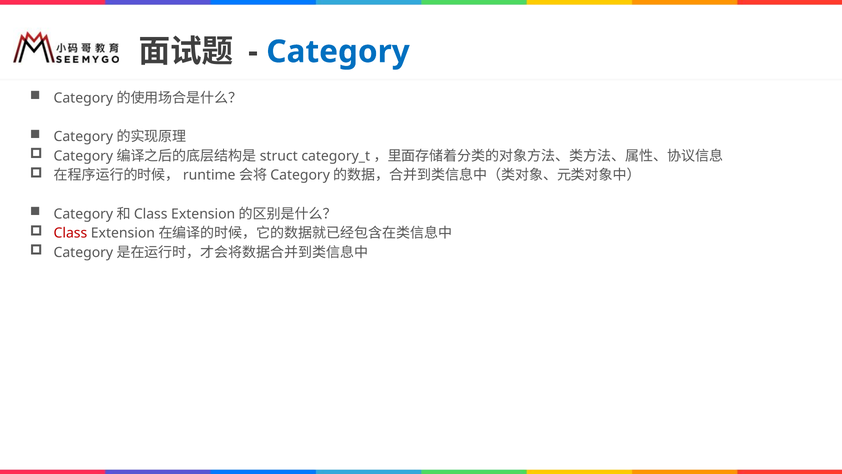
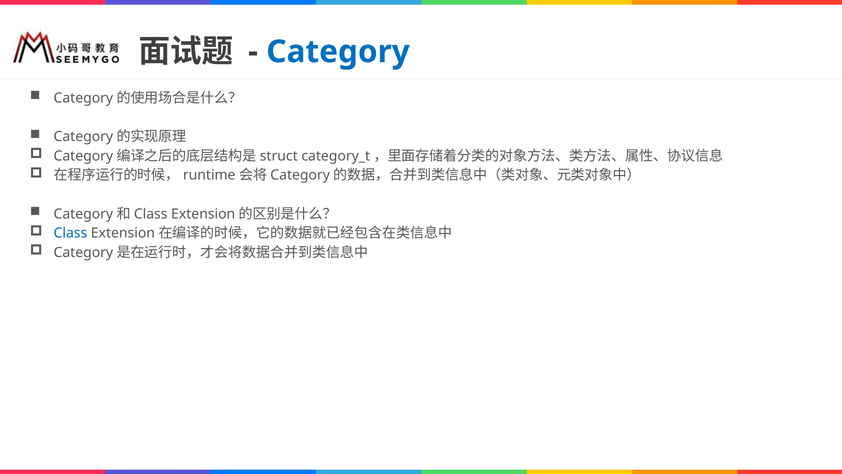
Class colour: red -> blue (70, 233)
